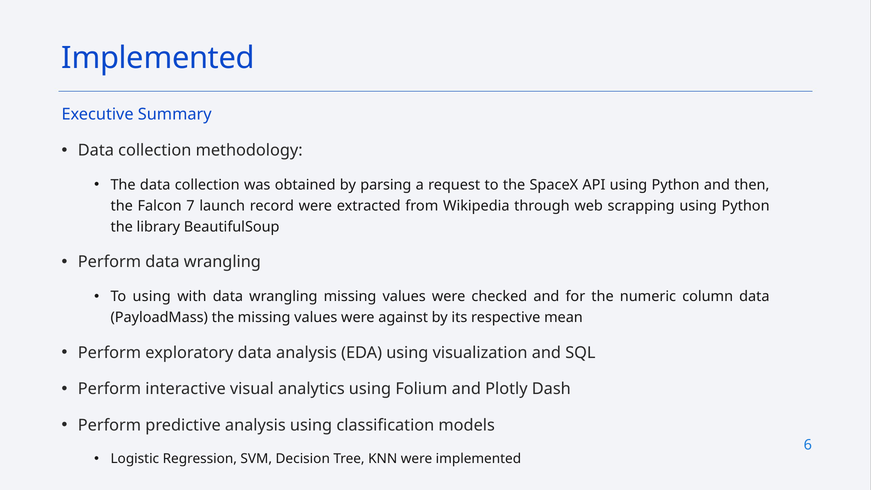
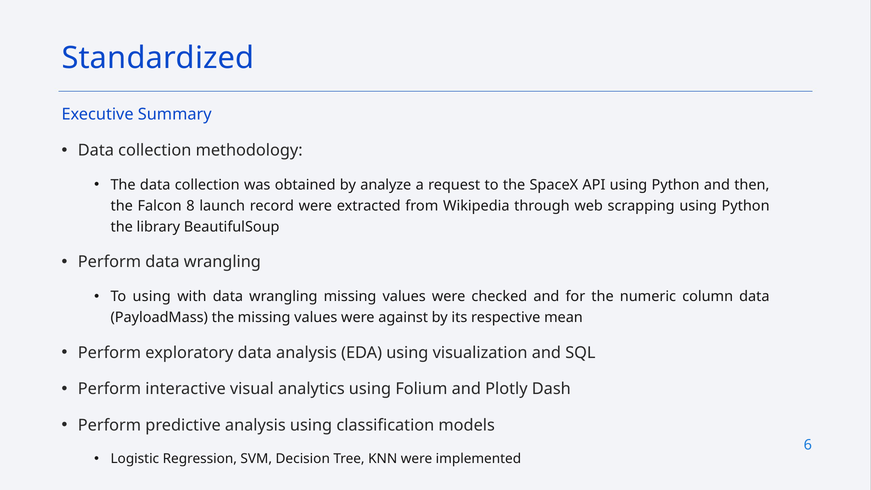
Implemented: Implemented -> Standardized (158, 58)
parsing: parsing -> analyze (386, 185)
7: 7 -> 8 (190, 206)
